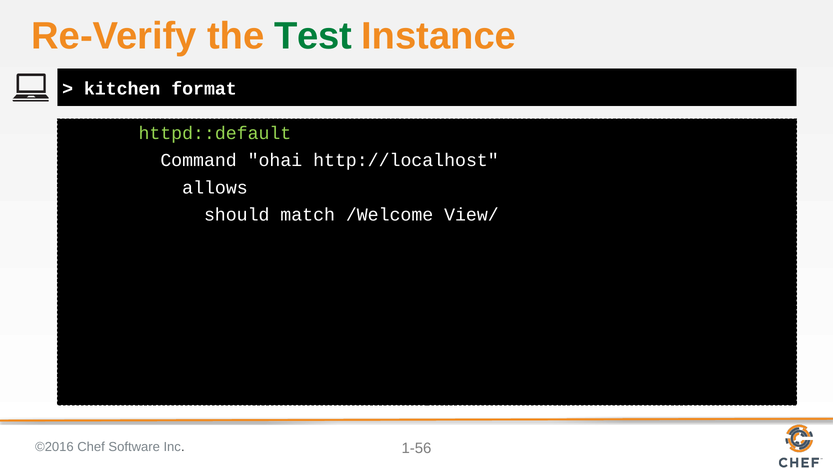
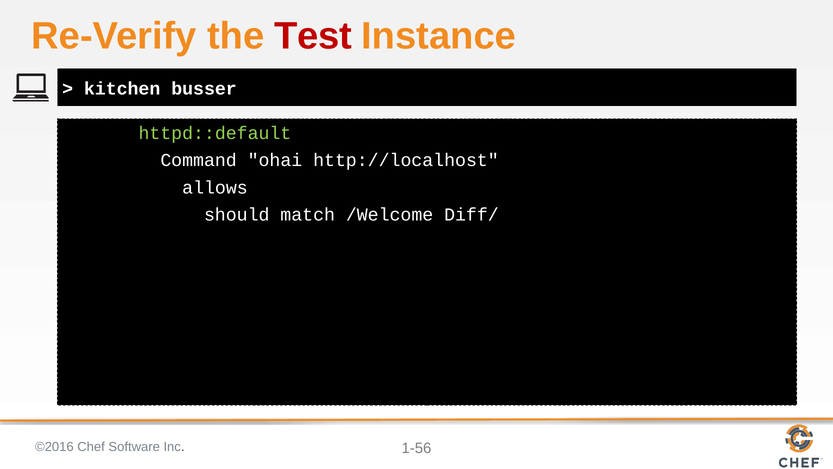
Test colour: green -> red (313, 36)
format: format -> busser (204, 88)
View/: View/ -> Diff/ (471, 214)
